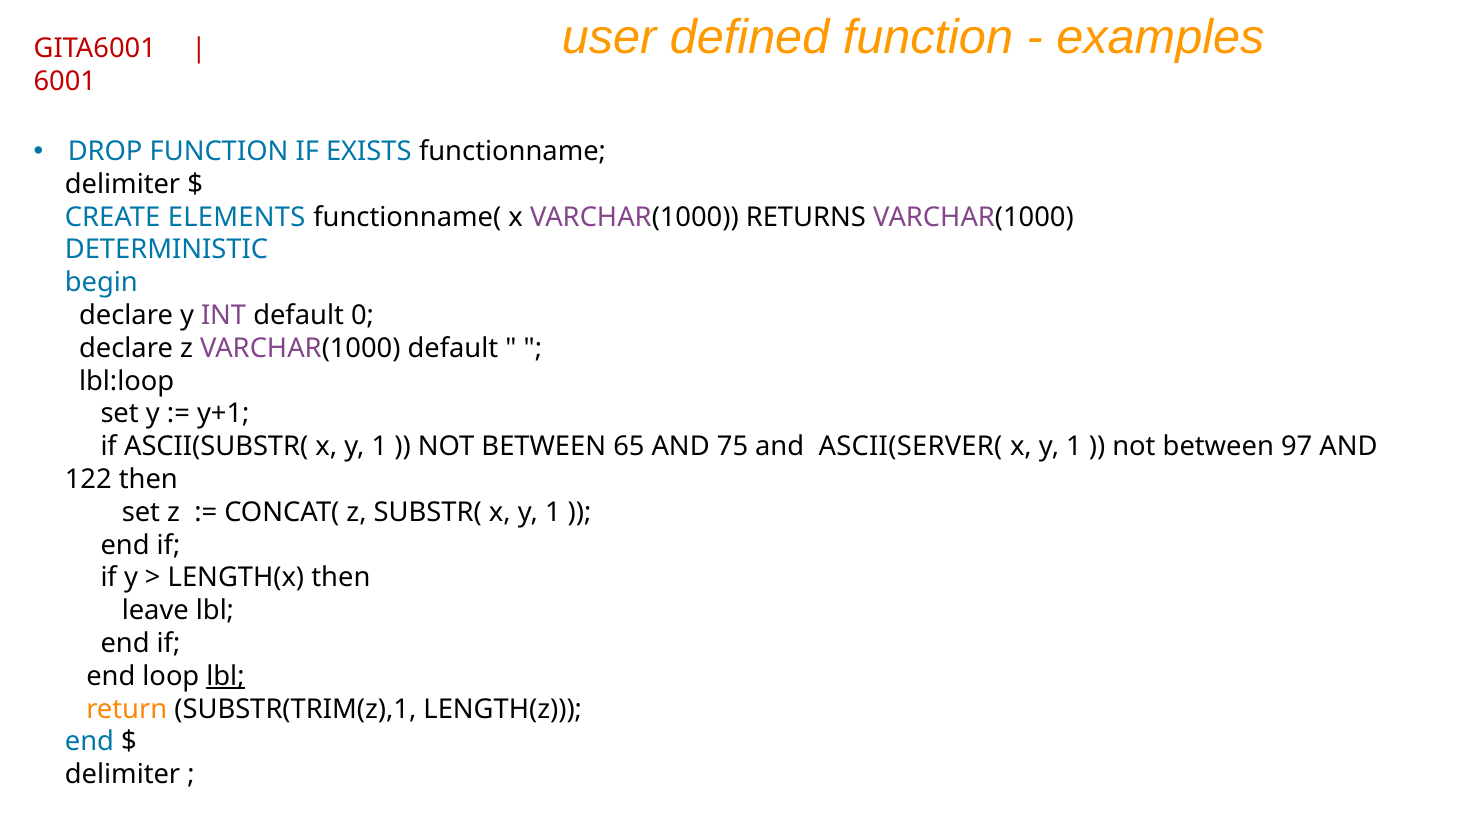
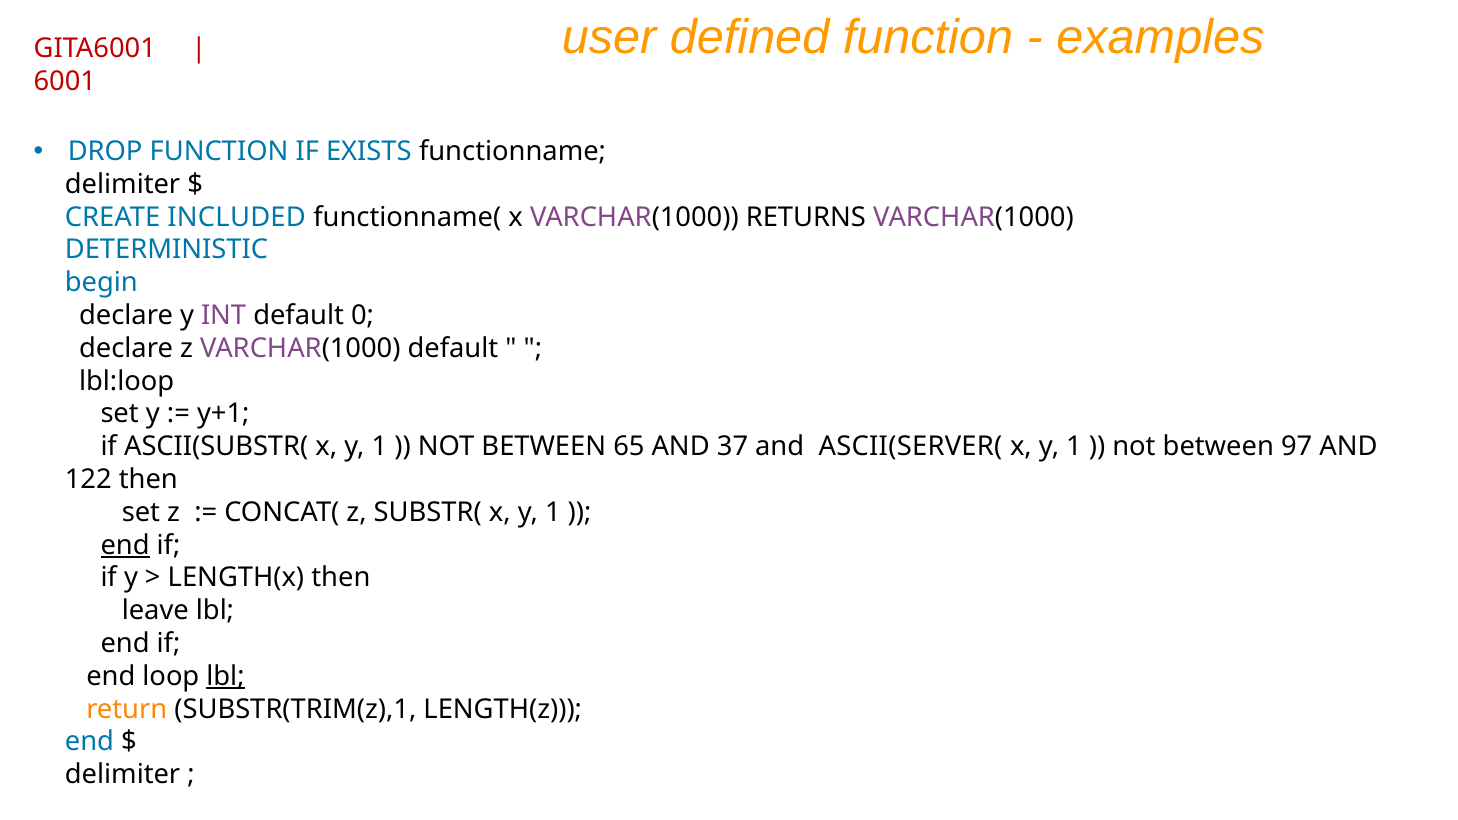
ELEMENTS: ELEMENTS -> INCLUDED (237, 217)
75: 75 -> 37 (733, 447)
end underline: none -> present (125, 545)
